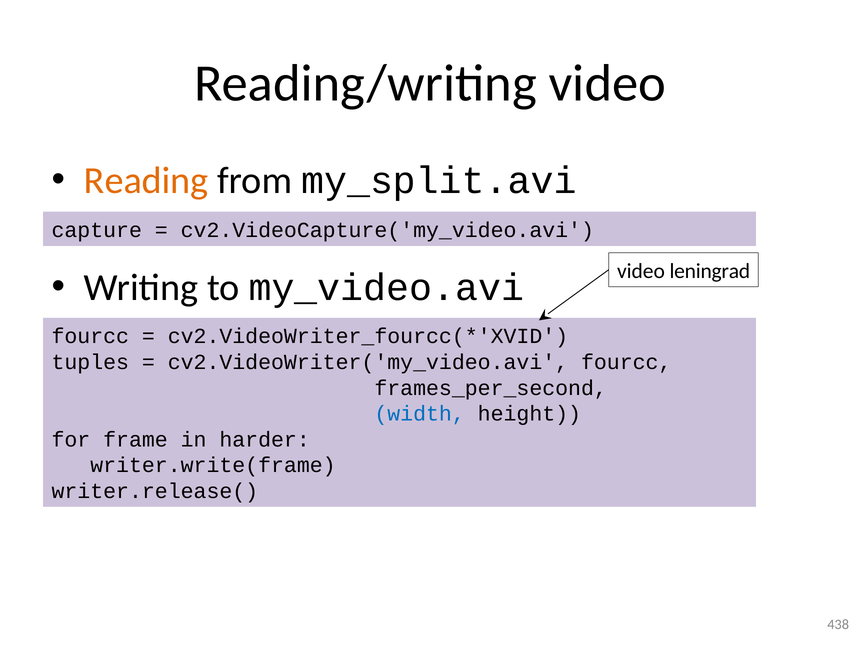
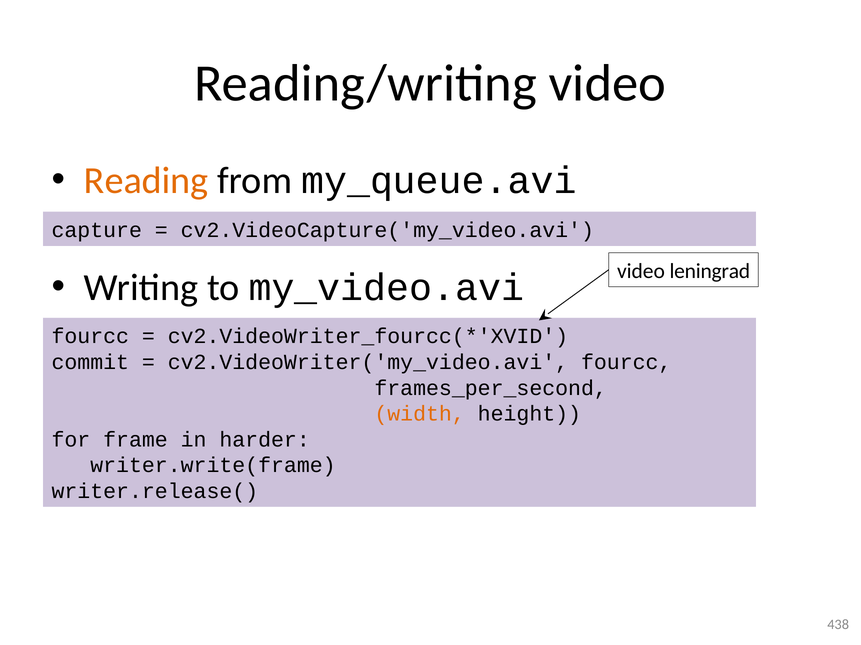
my_split.avi: my_split.avi -> my_queue.avi (439, 181)
tuples: tuples -> commit (90, 363)
width colour: blue -> orange (420, 414)
